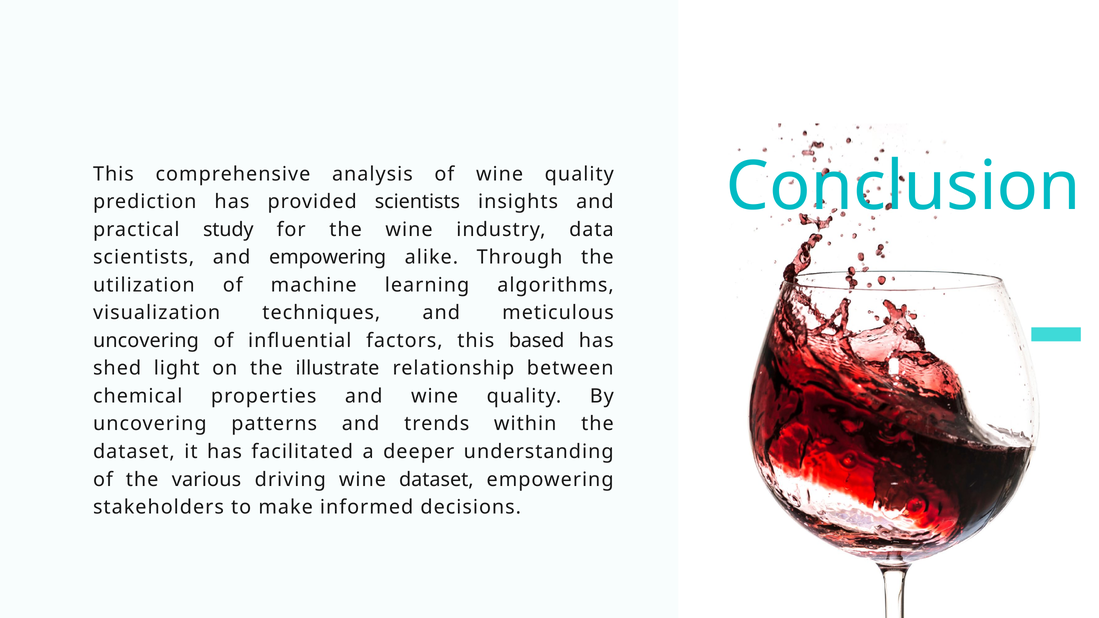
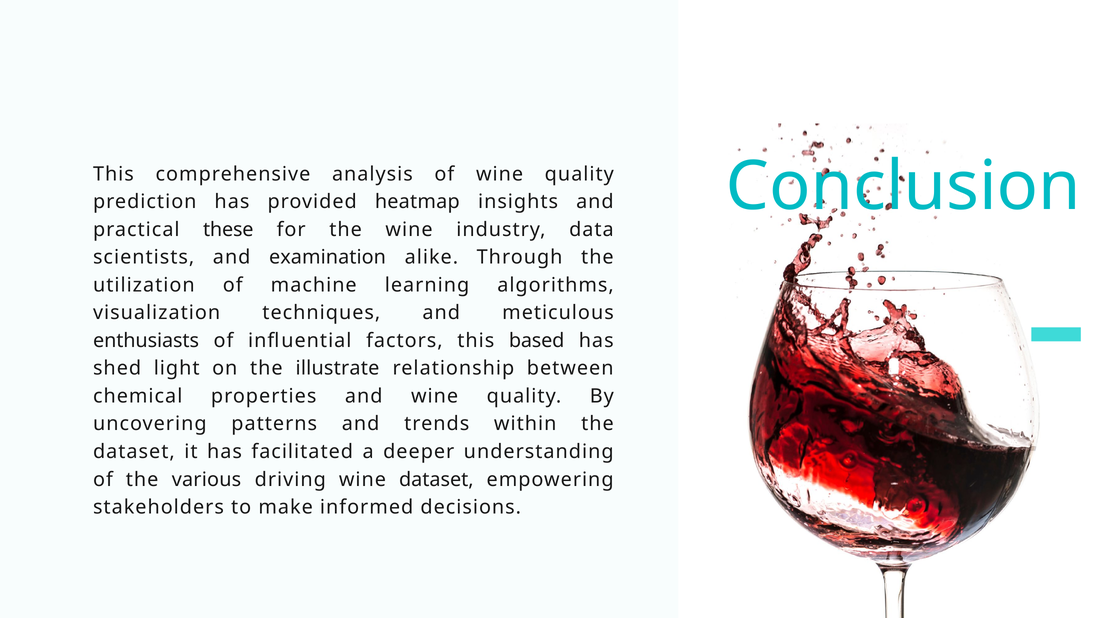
provided scientists: scientists -> heatmap (417, 202)
study: study -> these (228, 230)
and empowering: empowering -> examination (328, 257)
uncovering: uncovering -> enthusiasts (146, 341)
